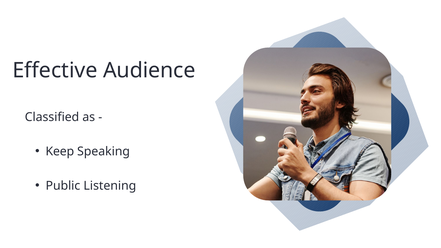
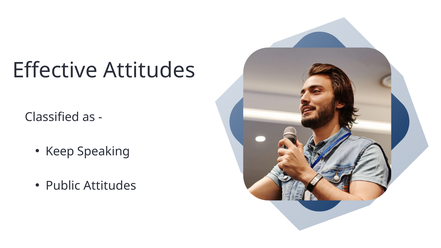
Effective Audience: Audience -> Attitudes (149, 70)
Public Listening: Listening -> Attitudes (110, 186)
